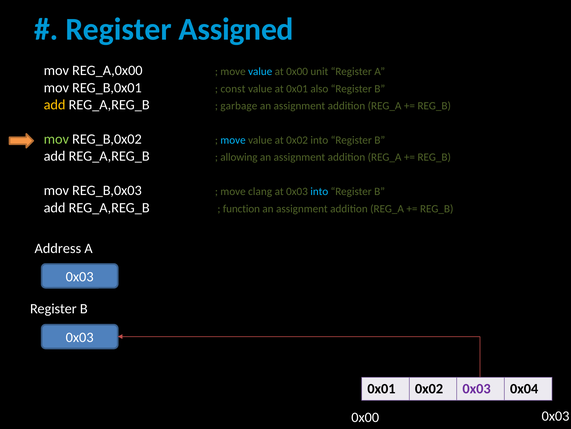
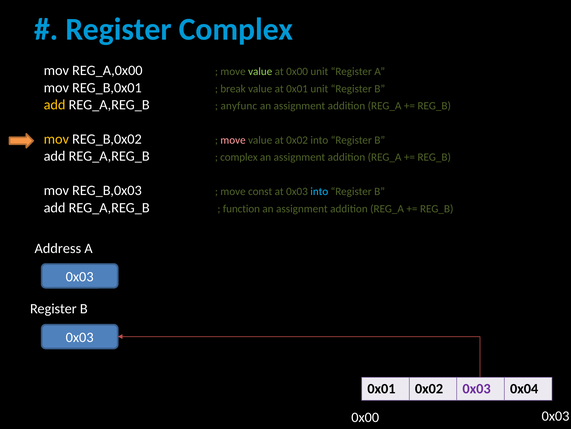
Register Assigned: Assigned -> Complex (236, 29)
value colour: light blue -> light green (260, 71)
const: const -> break (233, 89)
0x01 also: also -> unit (319, 89)
garbage: garbage -> anyfunc (239, 106)
mov colour: light green -> yellow (56, 139)
move colour: light blue -> pink (233, 140)
allowing: allowing -> complex (239, 157)
clang: clang -> const (260, 191)
